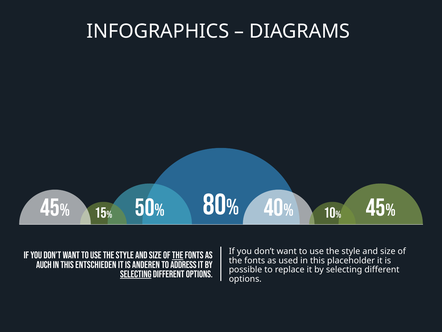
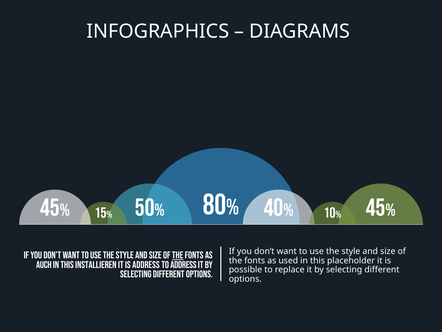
entschieden: entschieden -> installieren (96, 264)
is anderen: anderen -> address (146, 264)
selecting underline: present -> none (136, 274)
